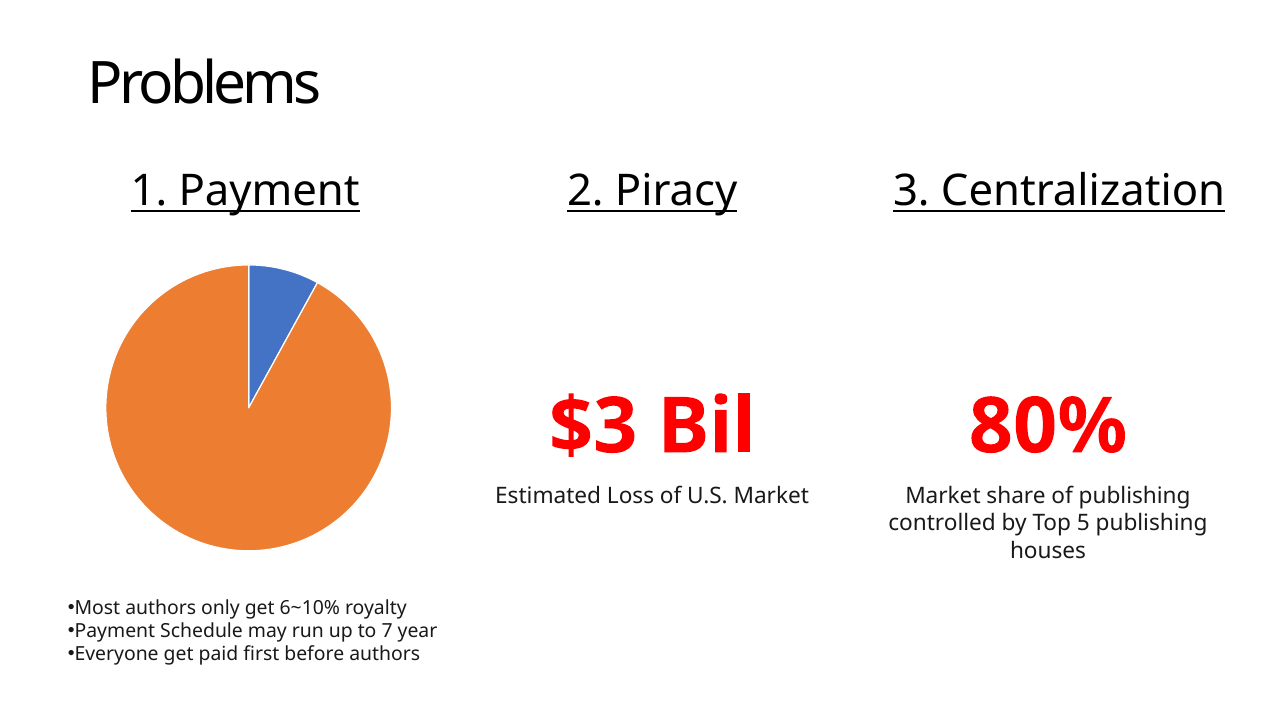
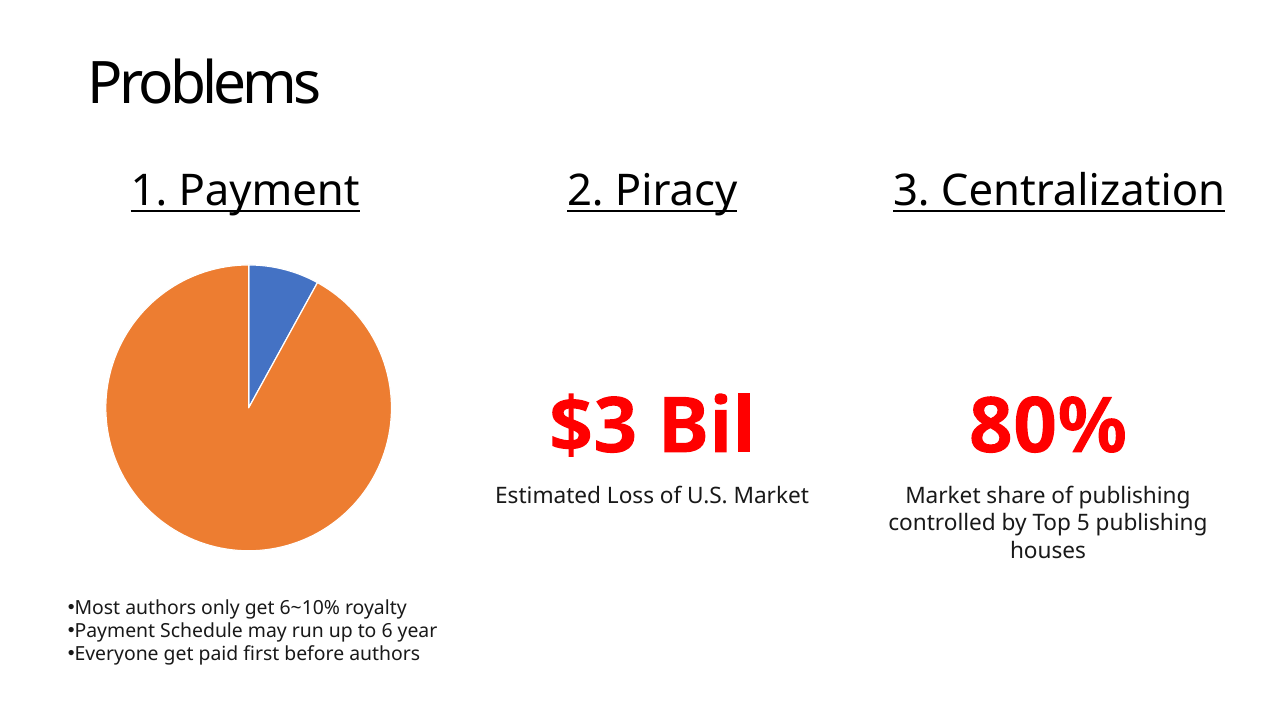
7: 7 -> 6 (387, 631)
